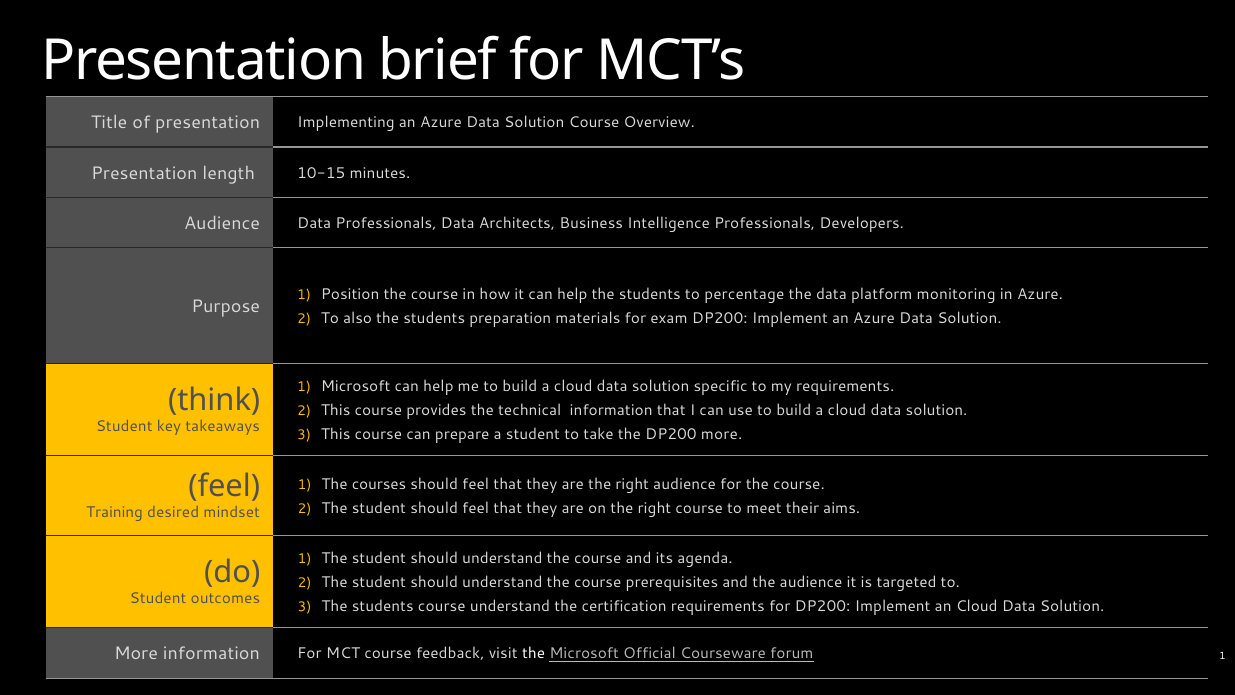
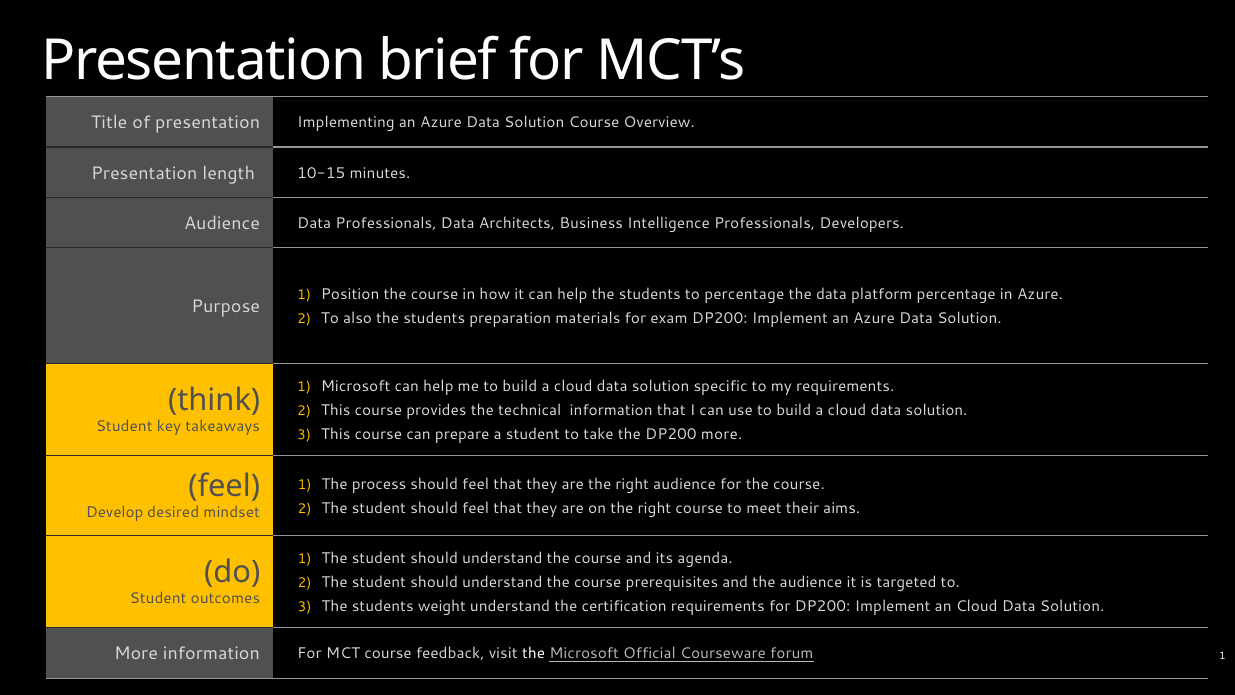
platform monitoring: monitoring -> percentage (956, 294)
courses: courses -> process (379, 484)
Training: Training -> Develop (115, 512)
students course: course -> weight (442, 606)
